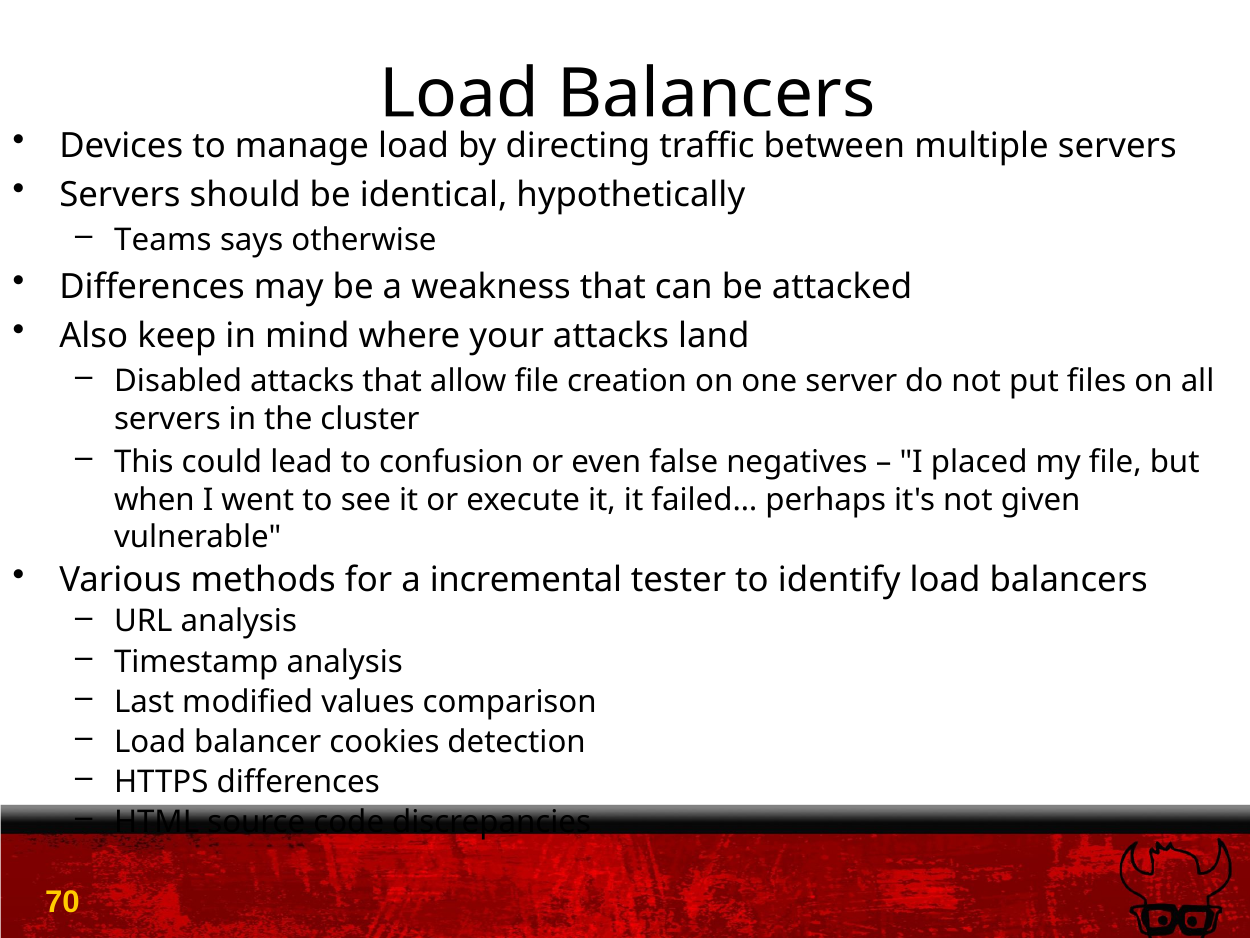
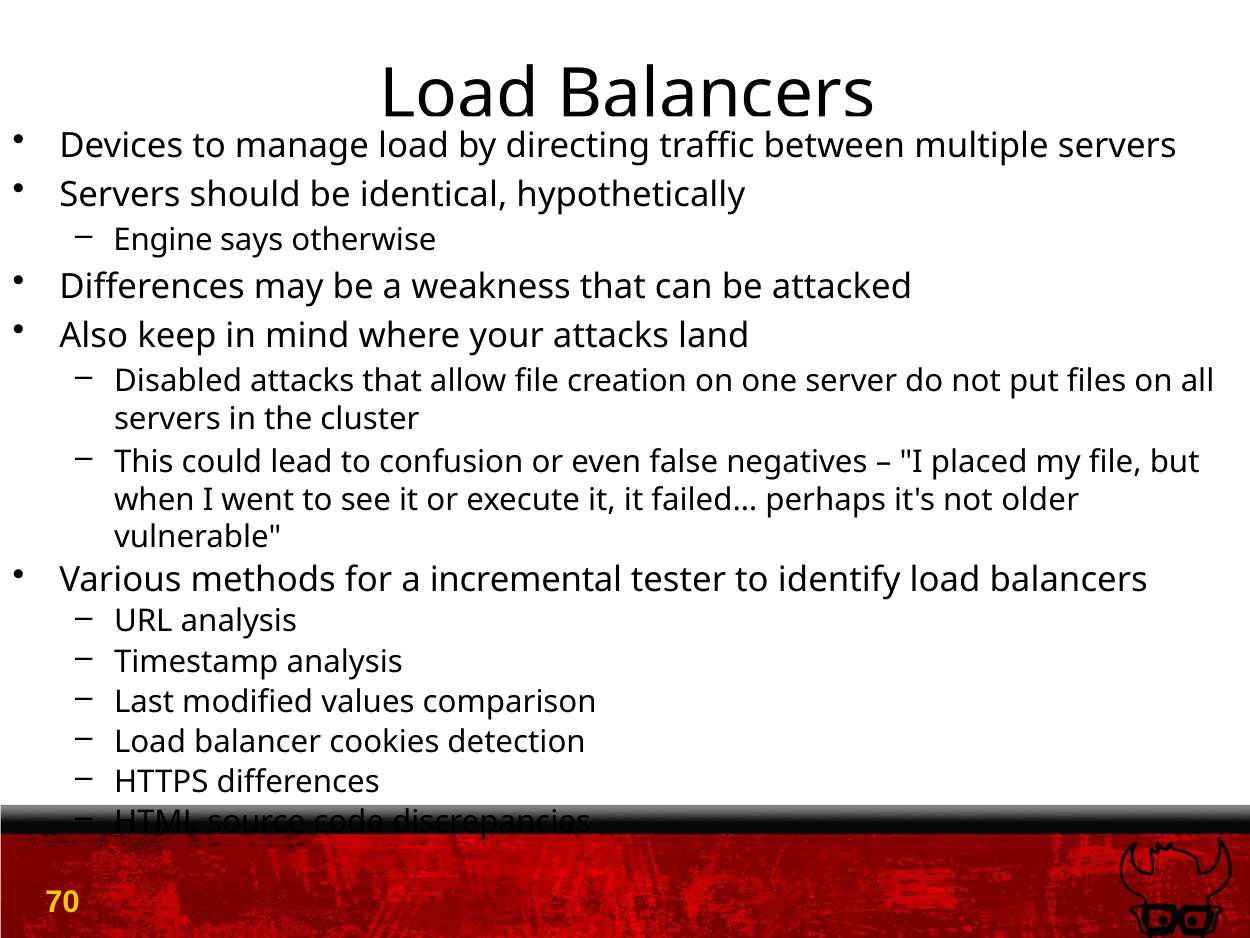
Teams: Teams -> Engine (163, 240)
given: given -> older (1040, 500)
